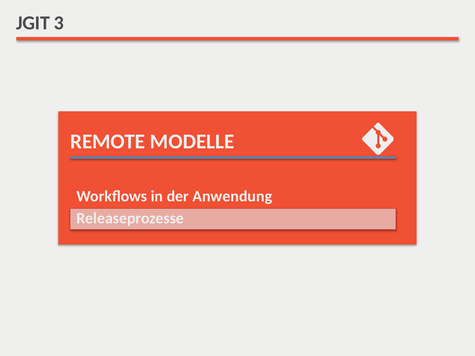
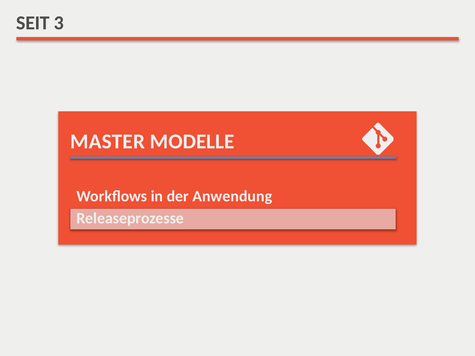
JGIT: JGIT -> SEIT (33, 23)
REMOTE: REMOTE -> MASTER (108, 141)
